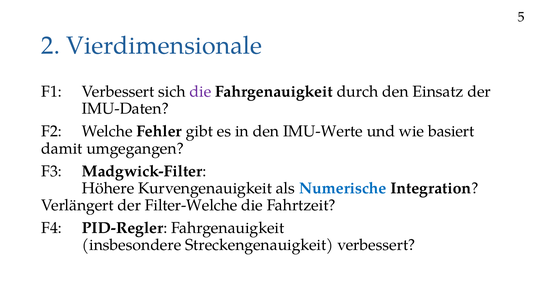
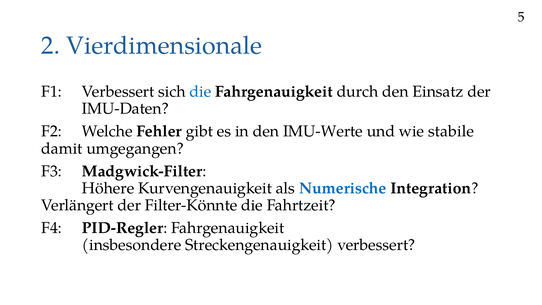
die colour: purple -> blue (200, 92)
basiert: basiert -> stabile (451, 131)
Filter-Welche: Filter-Welche -> Filter-Könnte (191, 205)
